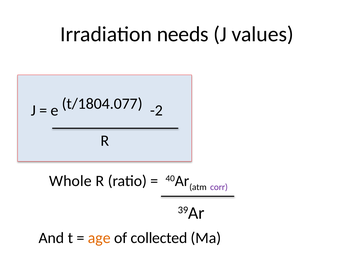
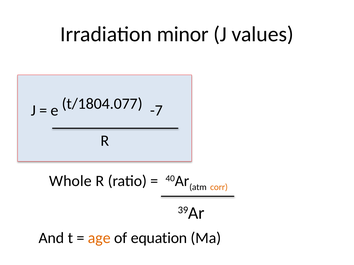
needs: needs -> minor (183, 34)
-2: -2 -> -7 (157, 111)
corr colour: purple -> orange (219, 187)
collected: collected -> equation (159, 238)
